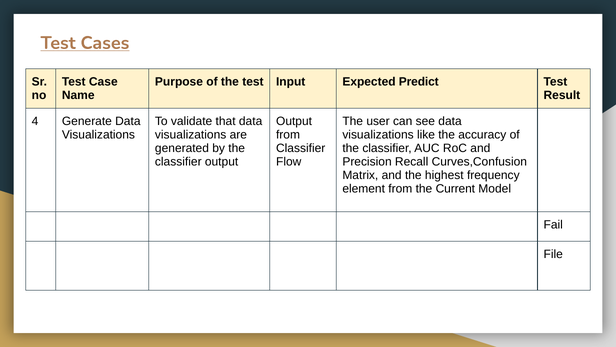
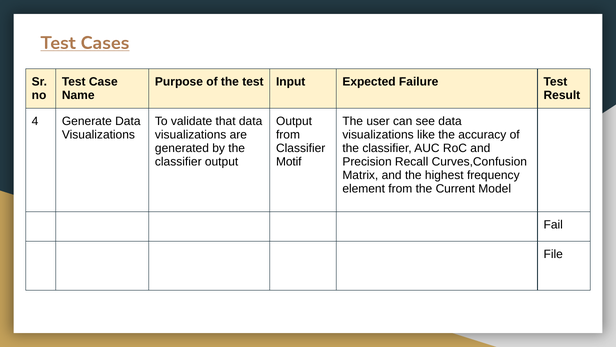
Predict: Predict -> Failure (419, 82)
Flow: Flow -> Motif (289, 161)
